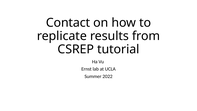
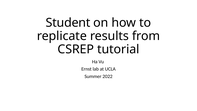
Contact: Contact -> Student (68, 23)
